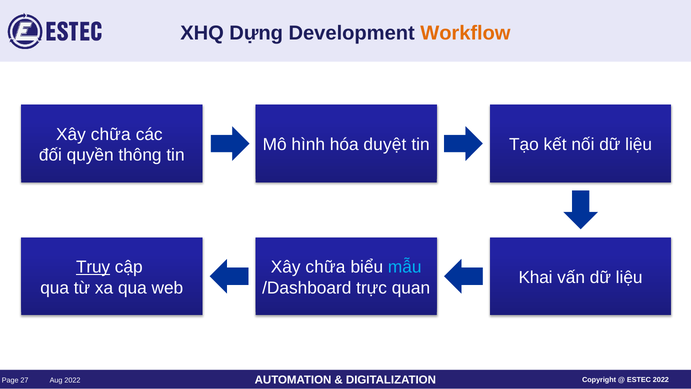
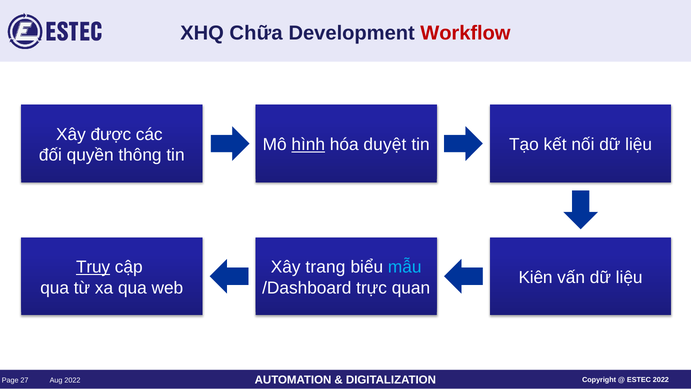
Dựng: Dựng -> Chữa (256, 33)
Workflow colour: orange -> red (465, 33)
chữa: chữa -> được (111, 134)
hình underline: none -> present (308, 145)
chữa: chữa -> trang (325, 267)
Khai: Khai -> Kiên (536, 277)
